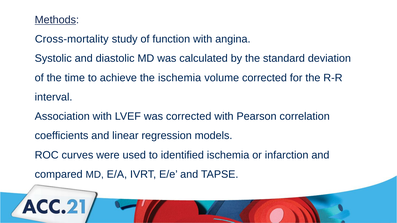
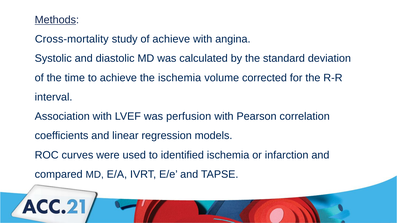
of function: function -> achieve (171, 39)
was corrected: corrected -> perfusion (189, 117)
